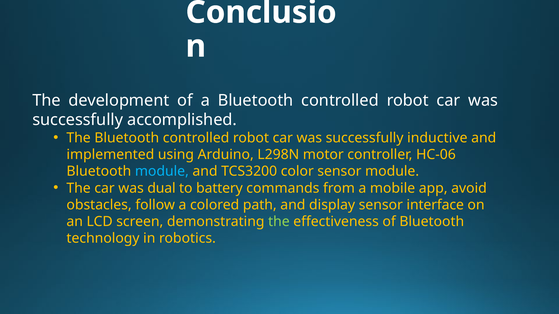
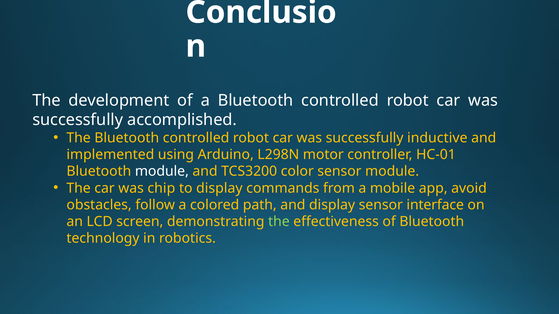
HC-06: HC-06 -> HC-01 (436, 155)
module colour: light blue -> white (162, 172)
dual: dual -> chip (161, 188)
to battery: battery -> display (219, 188)
